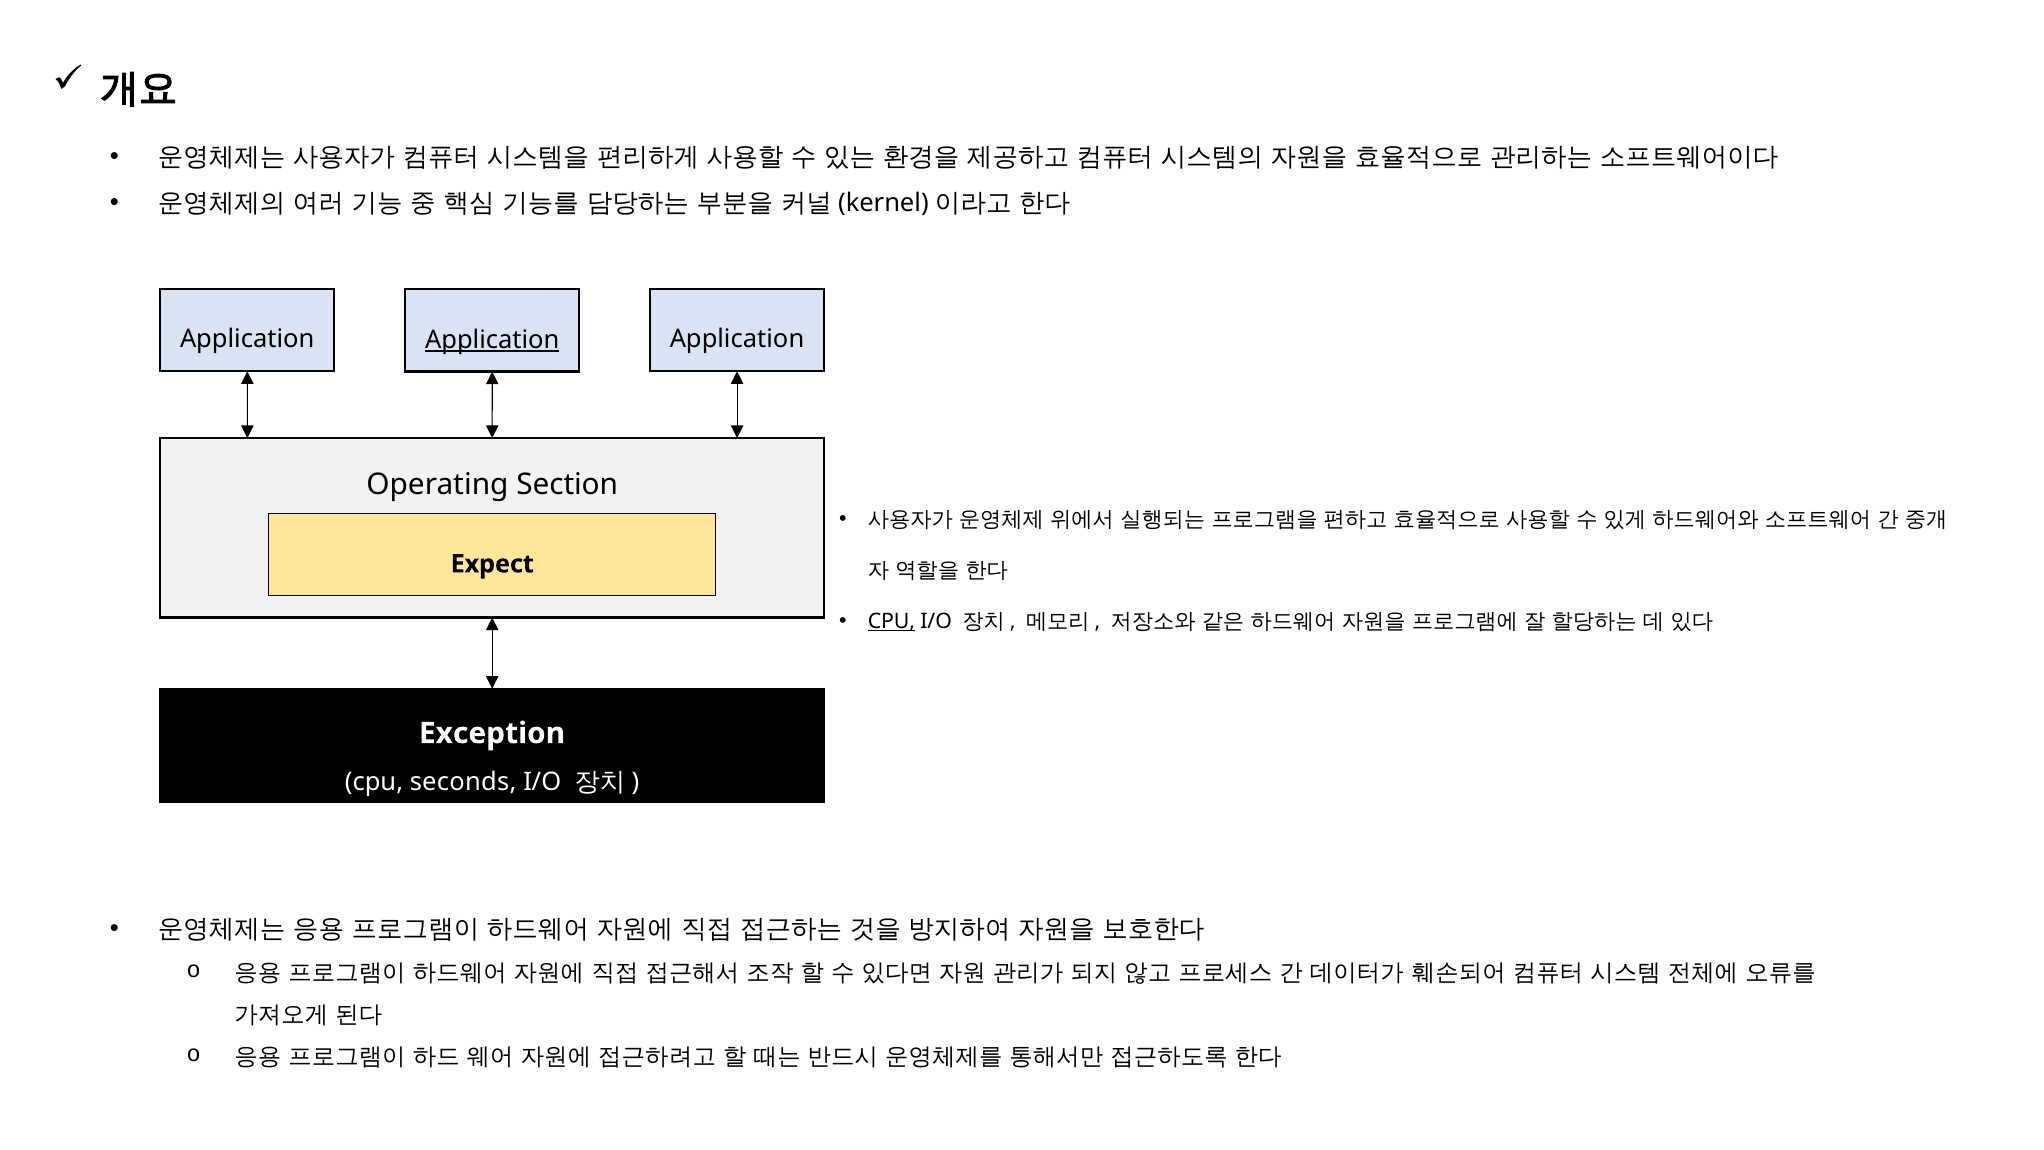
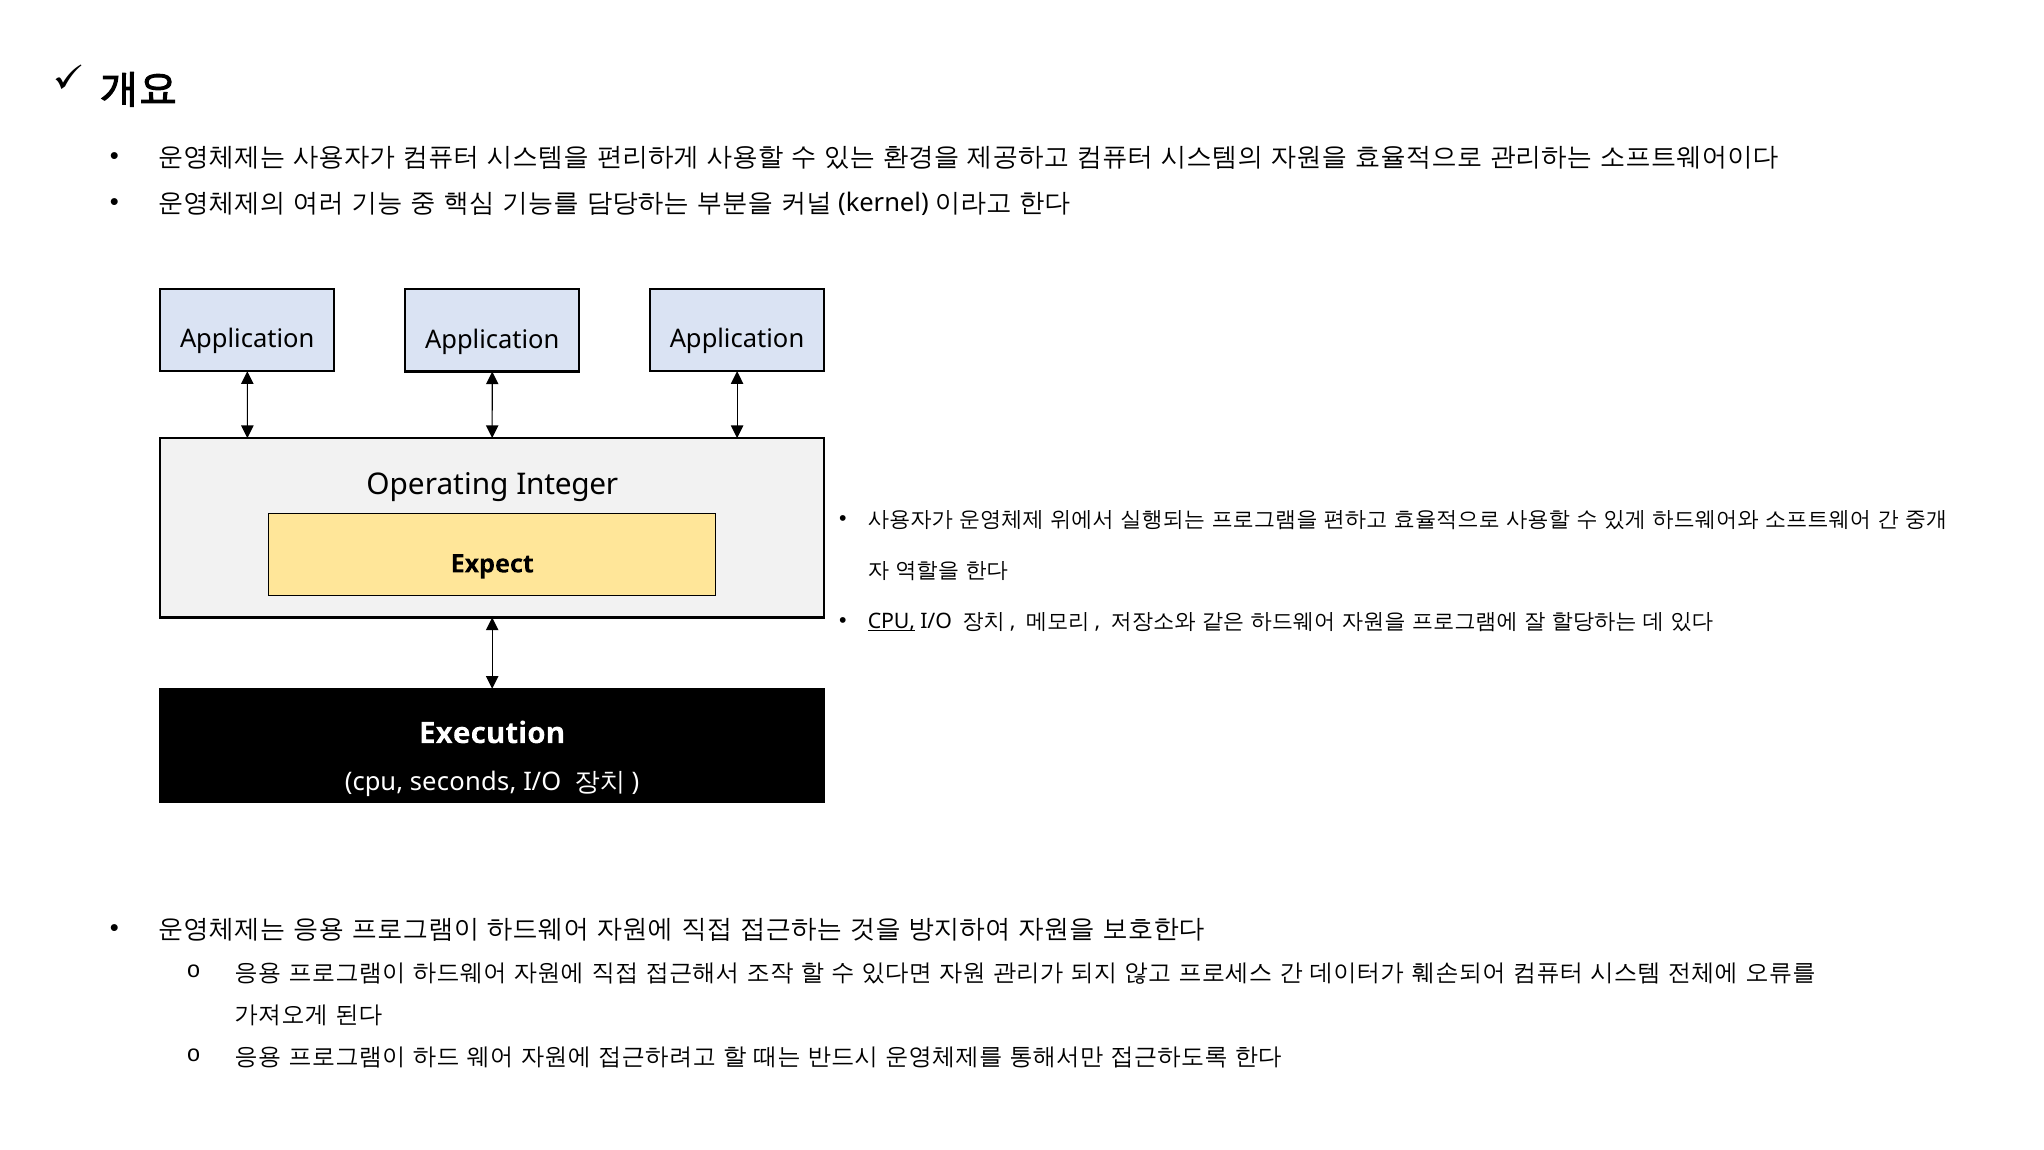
Application underline: present -> none (492, 340)
Section: Section -> Integer (567, 485)
Exception: Exception -> Execution (492, 733)
